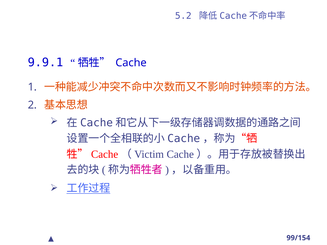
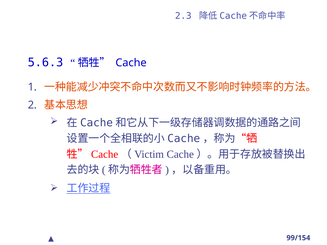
5.2: 5.2 -> 2.3 (183, 16)
9.9.1: 9.9.1 -> 5.6.3 (45, 63)
